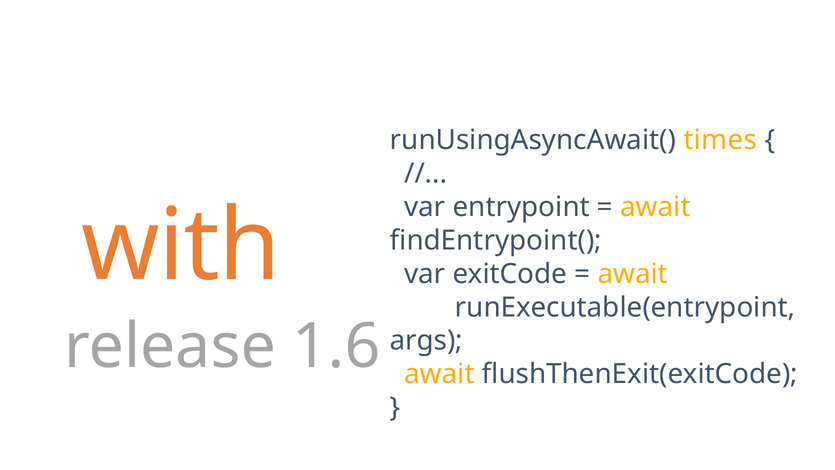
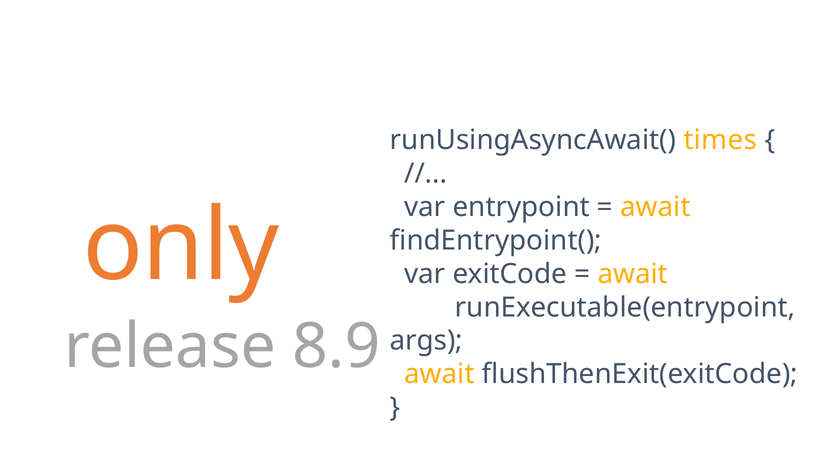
with: with -> only (181, 246)
1.6: 1.6 -> 8.9 (336, 346)
